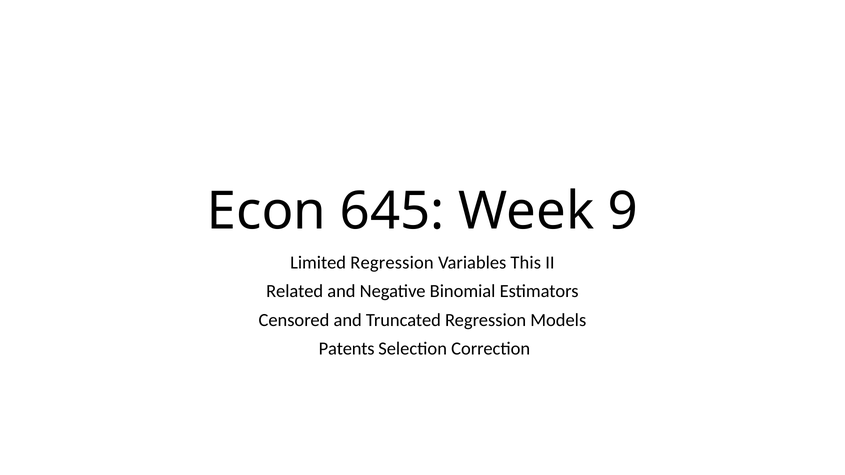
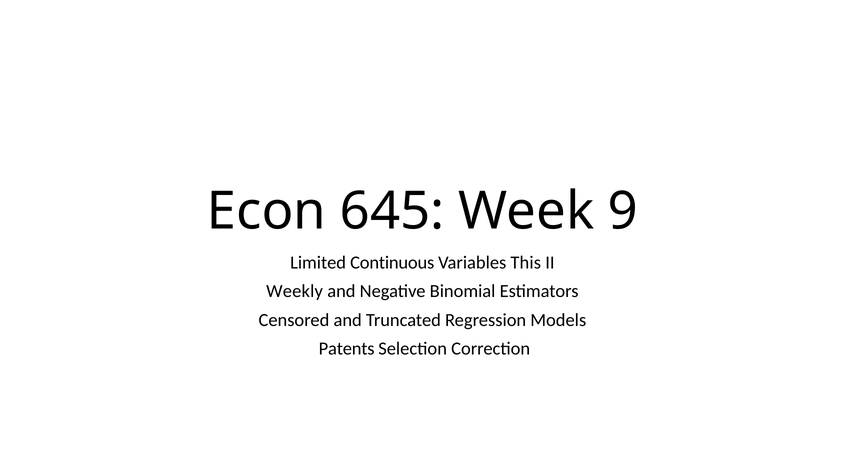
Limited Regression: Regression -> Continuous (392, 263)
Related: Related -> Weekly (295, 291)
